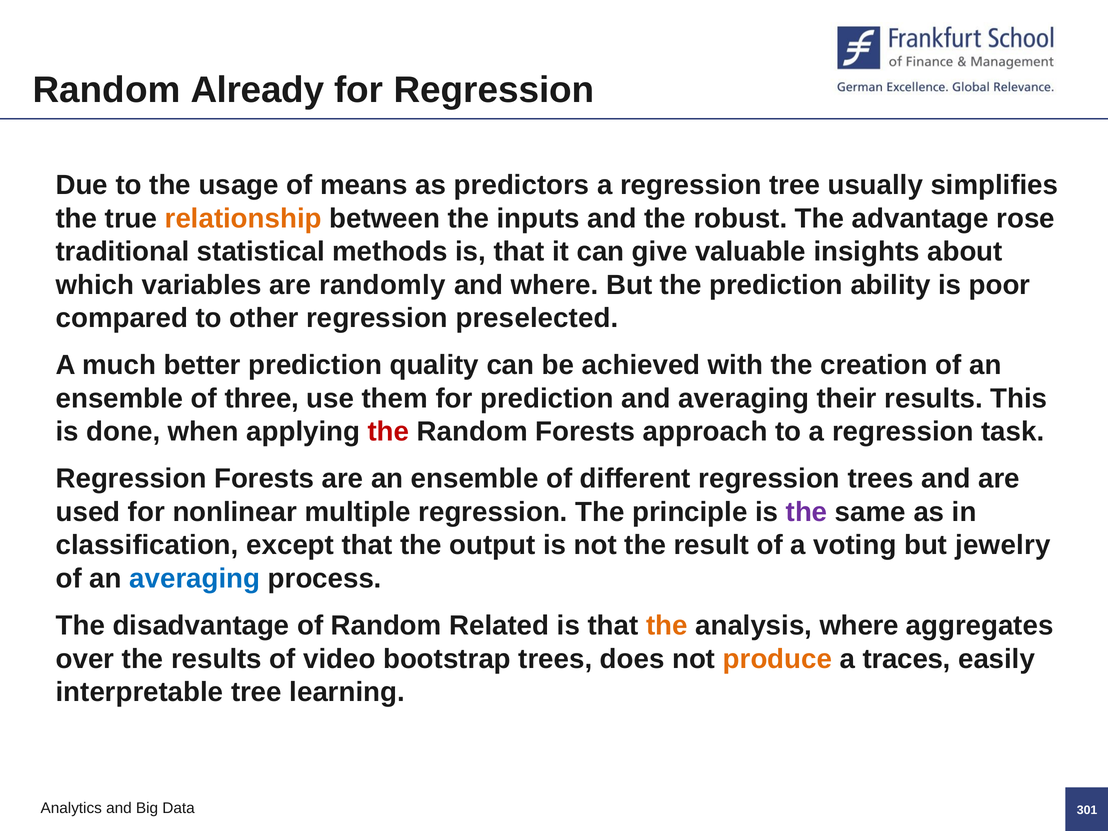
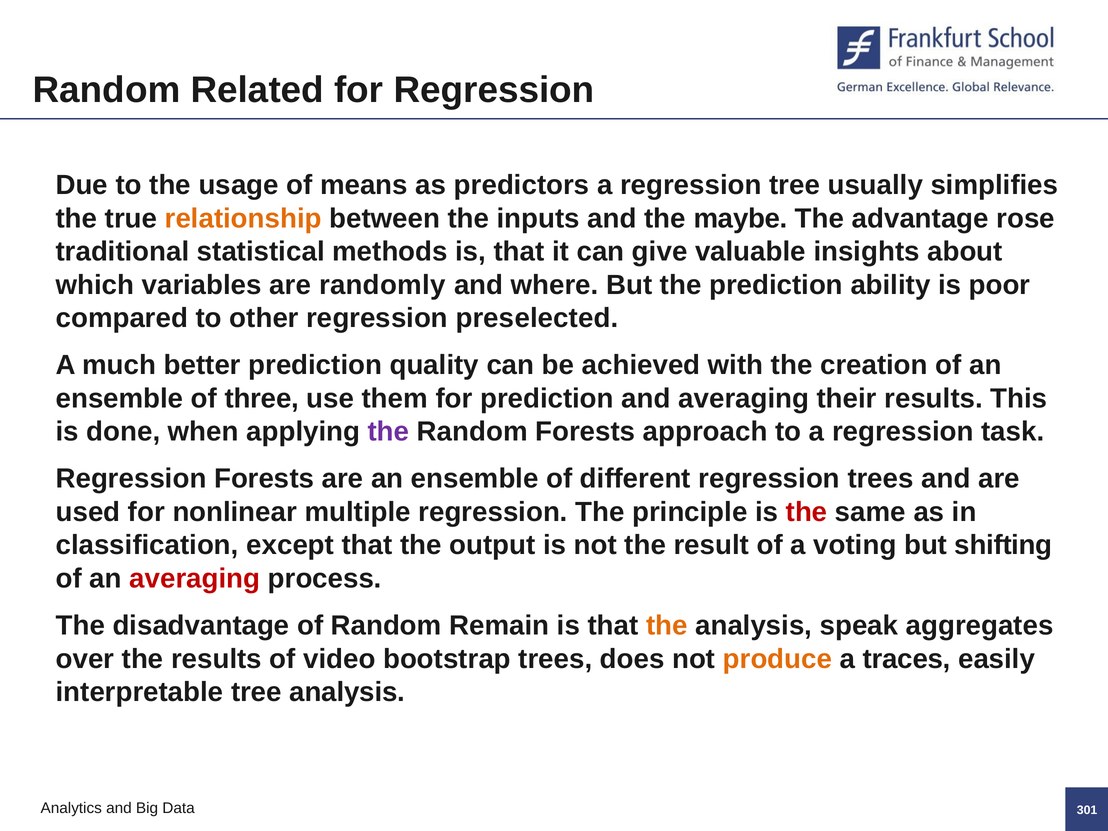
Already: Already -> Related (257, 90)
robust: robust -> maybe (741, 218)
the colour: red -> purple (388, 432)
the colour: purple -> red (807, 512)
jewelry: jewelry -> shifting (1003, 545)
averaging colour: blue -> red (195, 579)
Related: Related -> Remain (499, 626)
analysis where: where -> speak (859, 626)
tree learning: learning -> analysis (347, 692)
